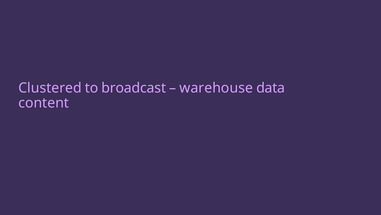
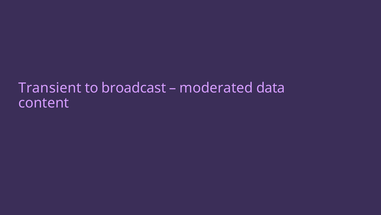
Clustered: Clustered -> Transient (50, 88)
warehouse: warehouse -> moderated (216, 88)
